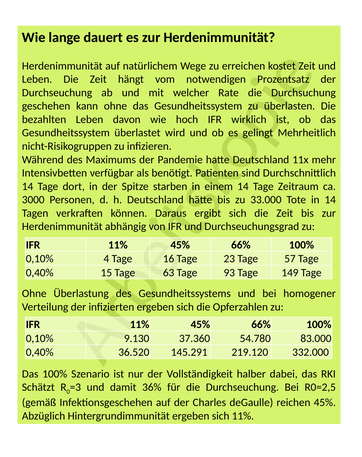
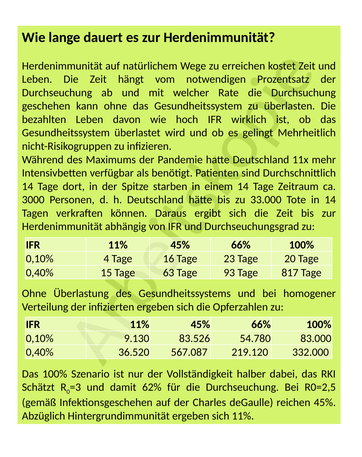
57: 57 -> 20 (290, 258)
149: 149 -> 817 (290, 272)
37.360: 37.360 -> 83.526 (195, 338)
145.291: 145.291 -> 567.087 (189, 352)
36%: 36% -> 62% (152, 387)
